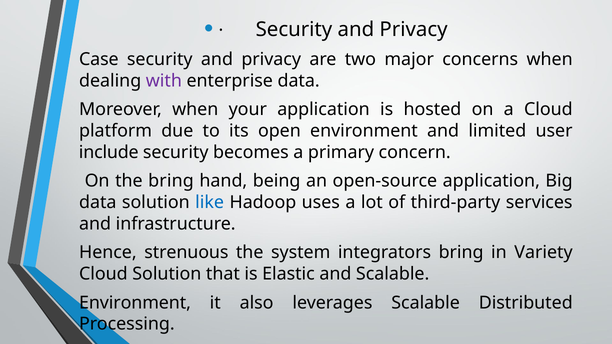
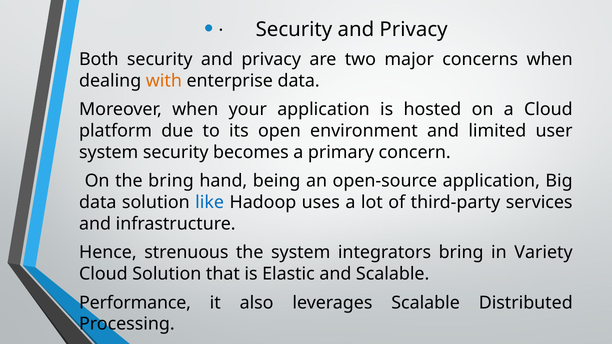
Case: Case -> Both (99, 60)
with colour: purple -> orange (164, 81)
include: include -> system (109, 152)
Environment: Environment -> Performance (135, 303)
